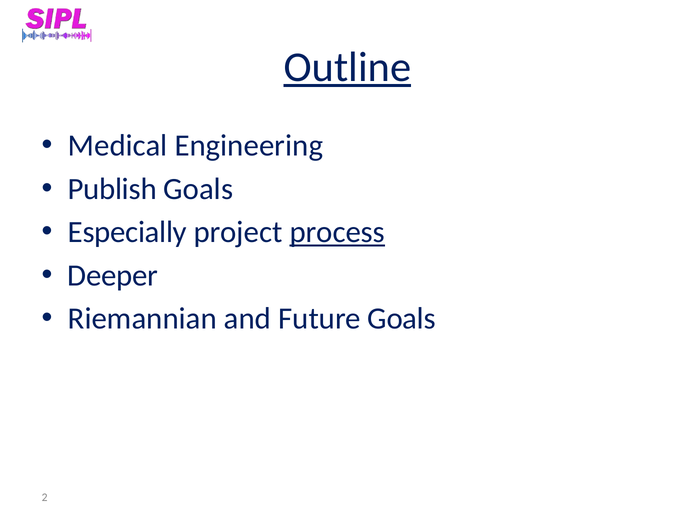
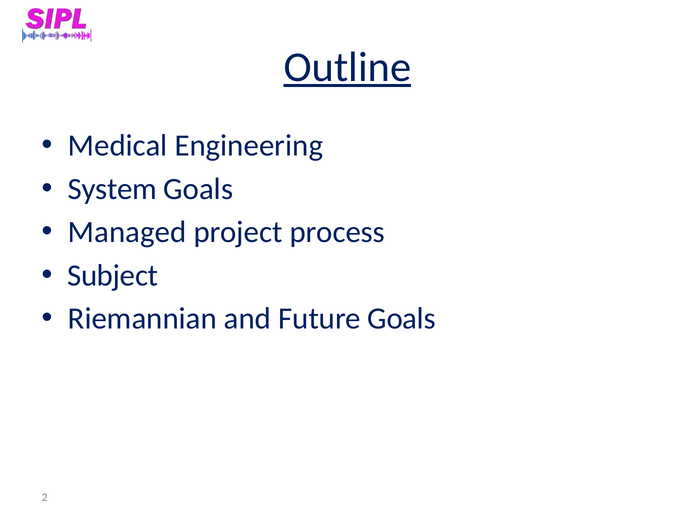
Publish: Publish -> System (112, 189)
Especially: Especially -> Managed (127, 232)
process underline: present -> none (337, 232)
Deeper: Deeper -> Subject (113, 276)
